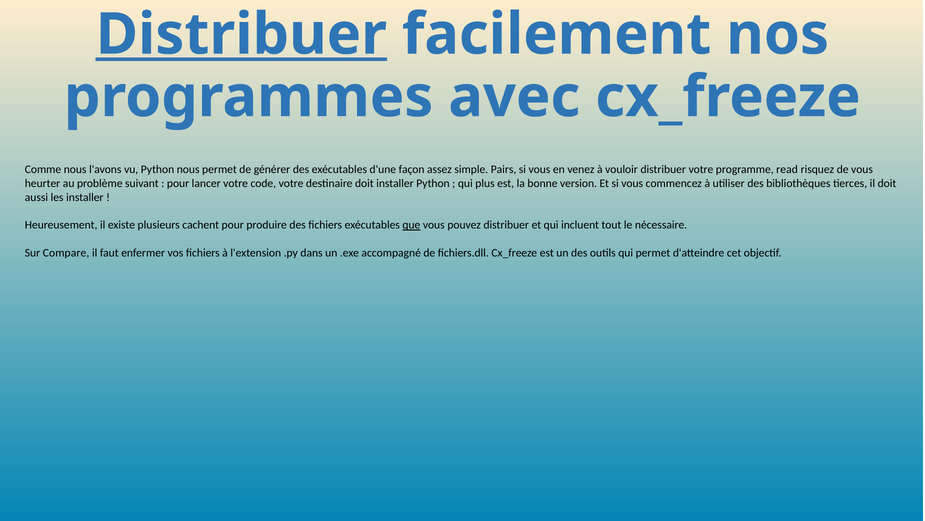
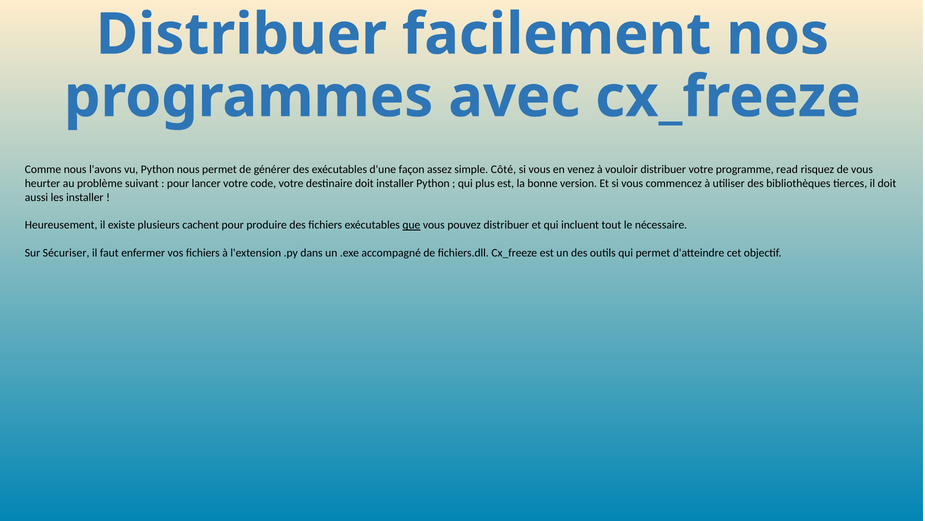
Distribuer underline: present -> none (241, 35)
Pairs: Pairs -> Côté (503, 169)
Compare: Compare -> Sécuriser (66, 252)
